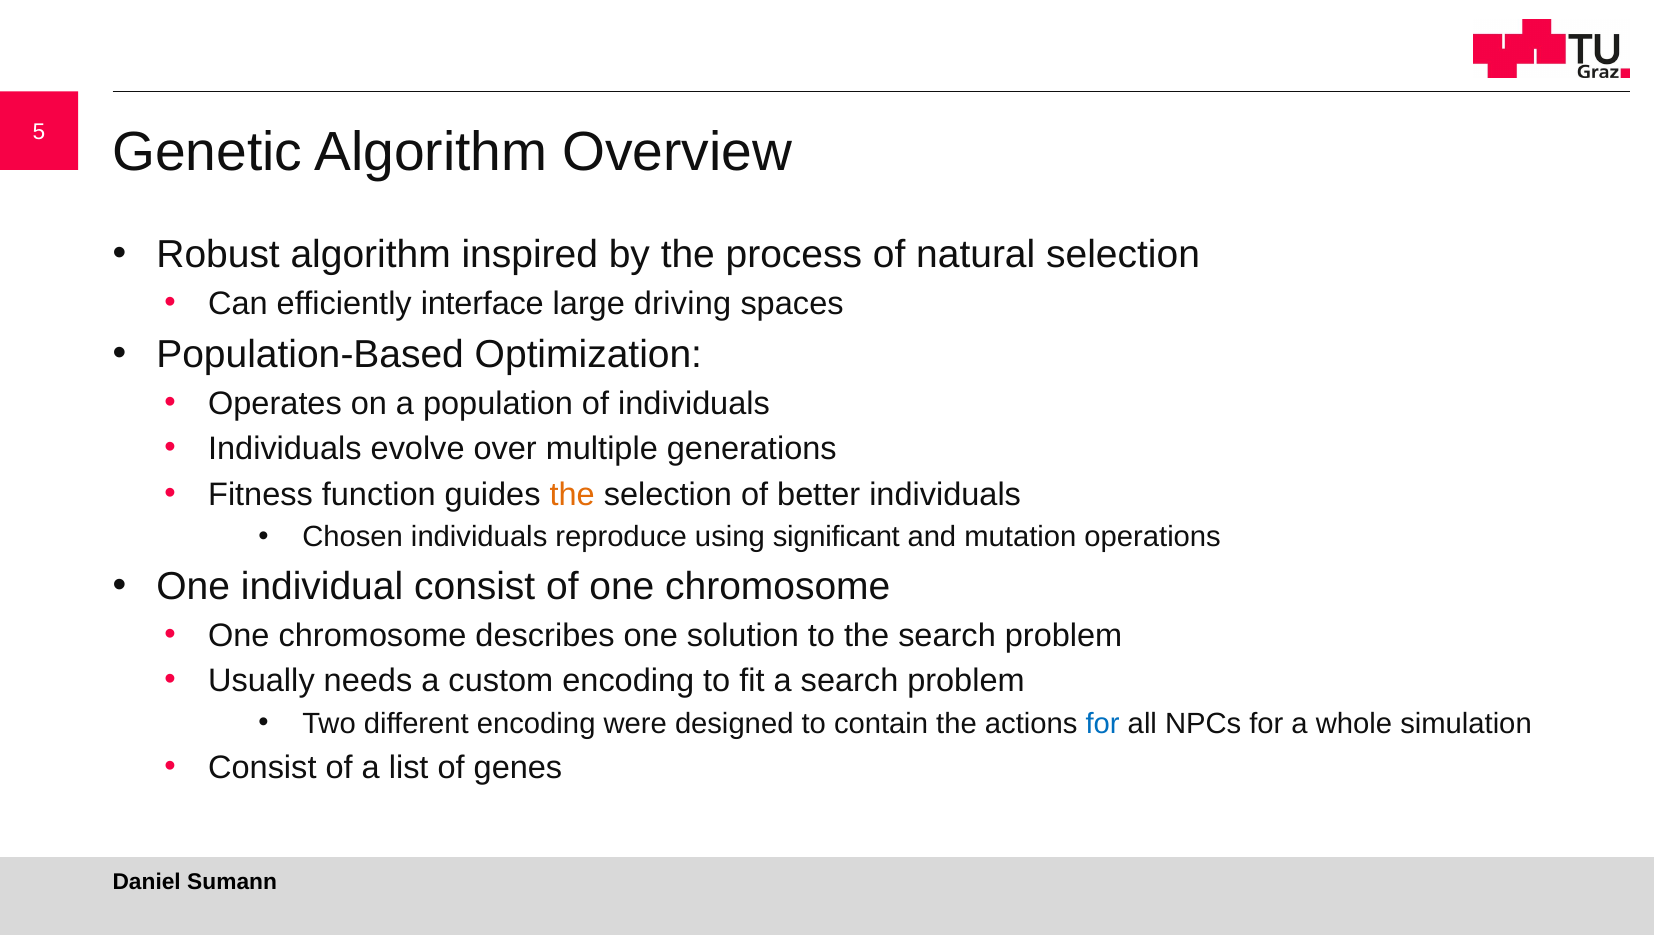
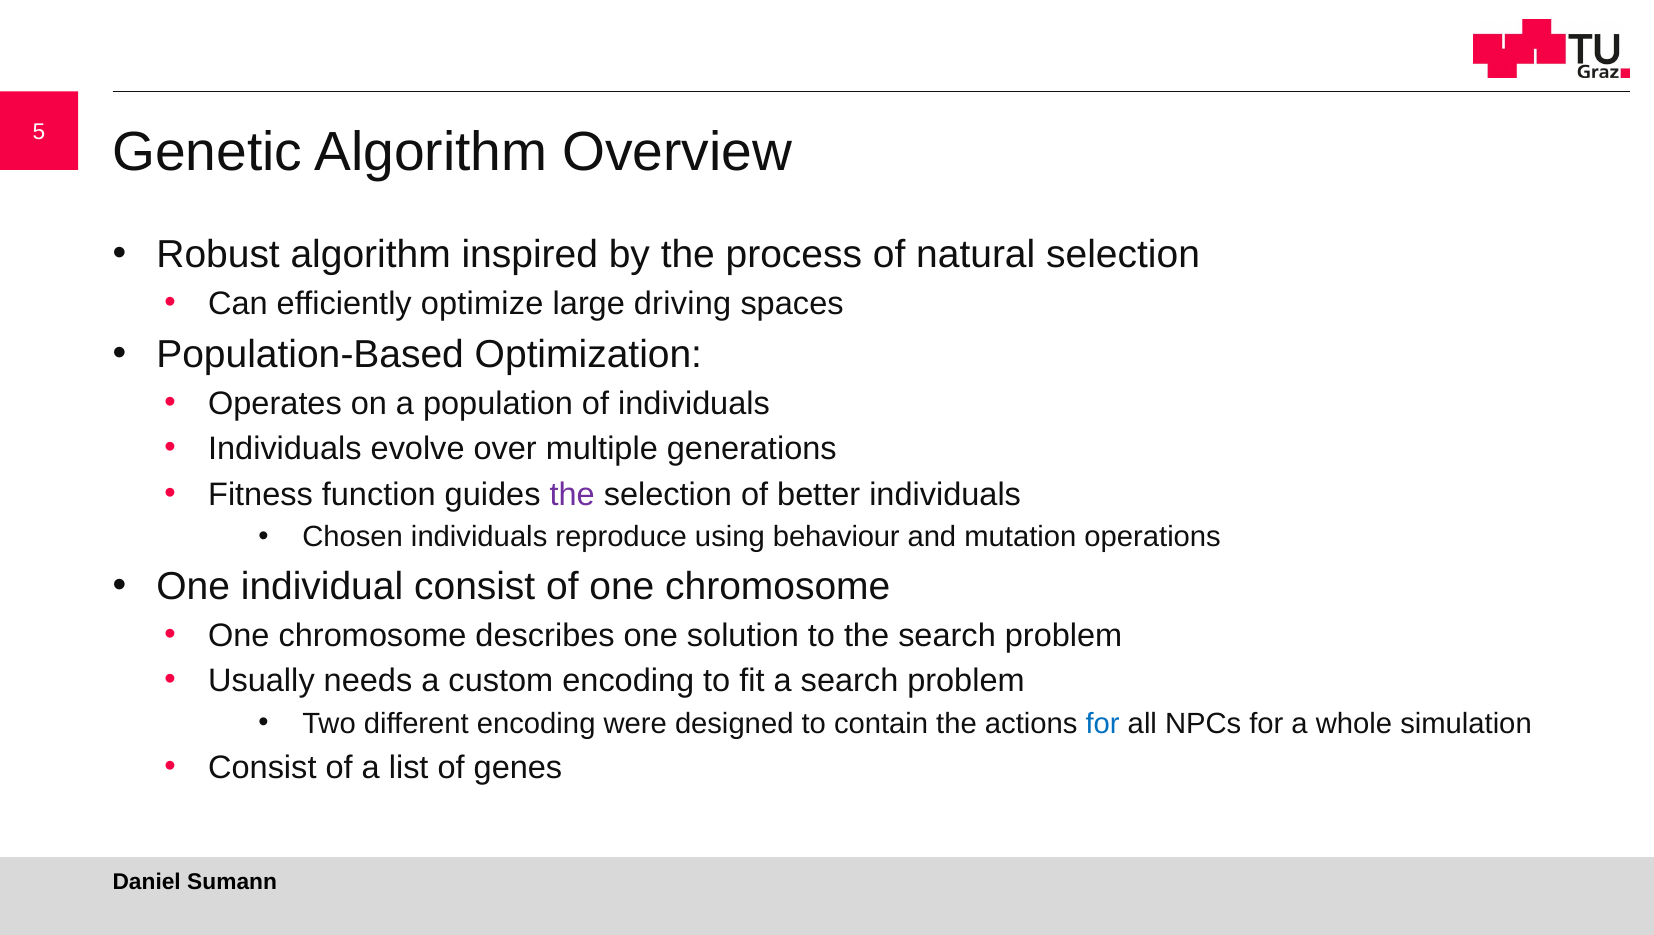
interface: interface -> optimize (482, 304)
the colour: orange -> purple (572, 495)
significant: significant -> behaviour (836, 537)
